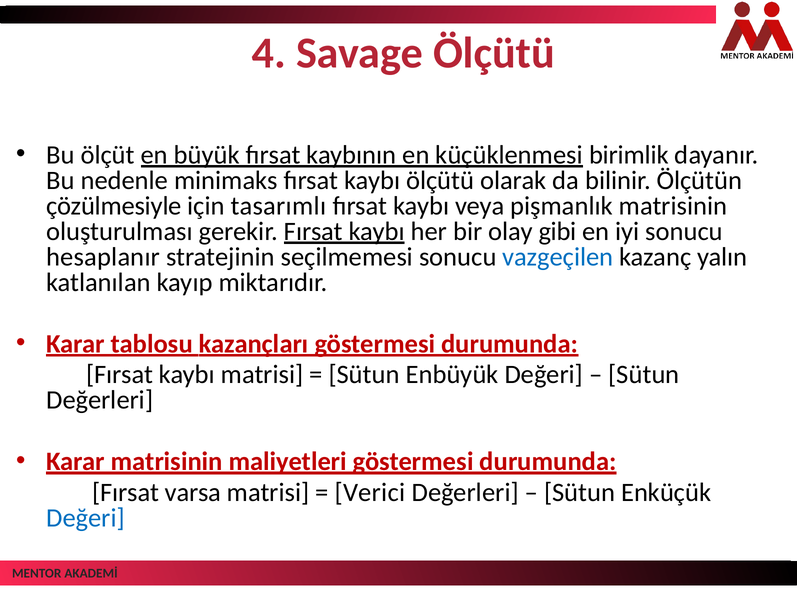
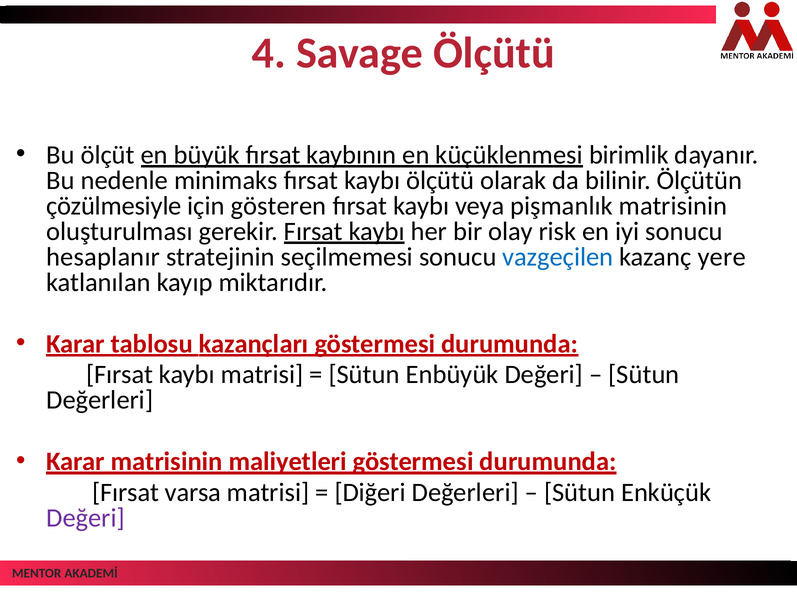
tasarımlı: tasarımlı -> gösteren (279, 206)
gibi: gibi -> risk (557, 232)
yalın: yalın -> yere (722, 257)
Verici: Verici -> Diğeri (370, 493)
Değeri colour: blue -> purple (85, 518)
